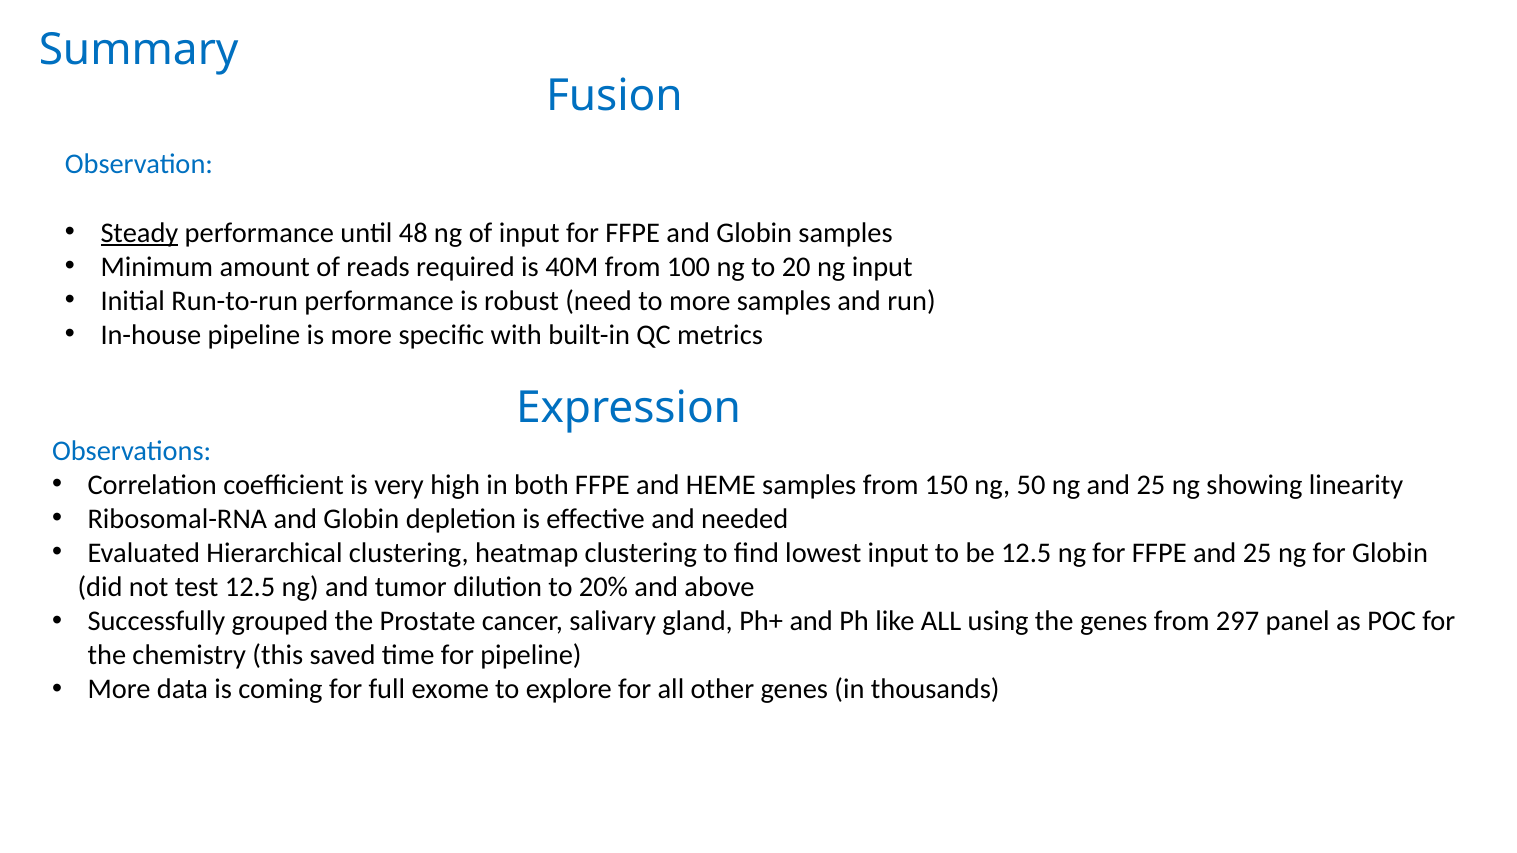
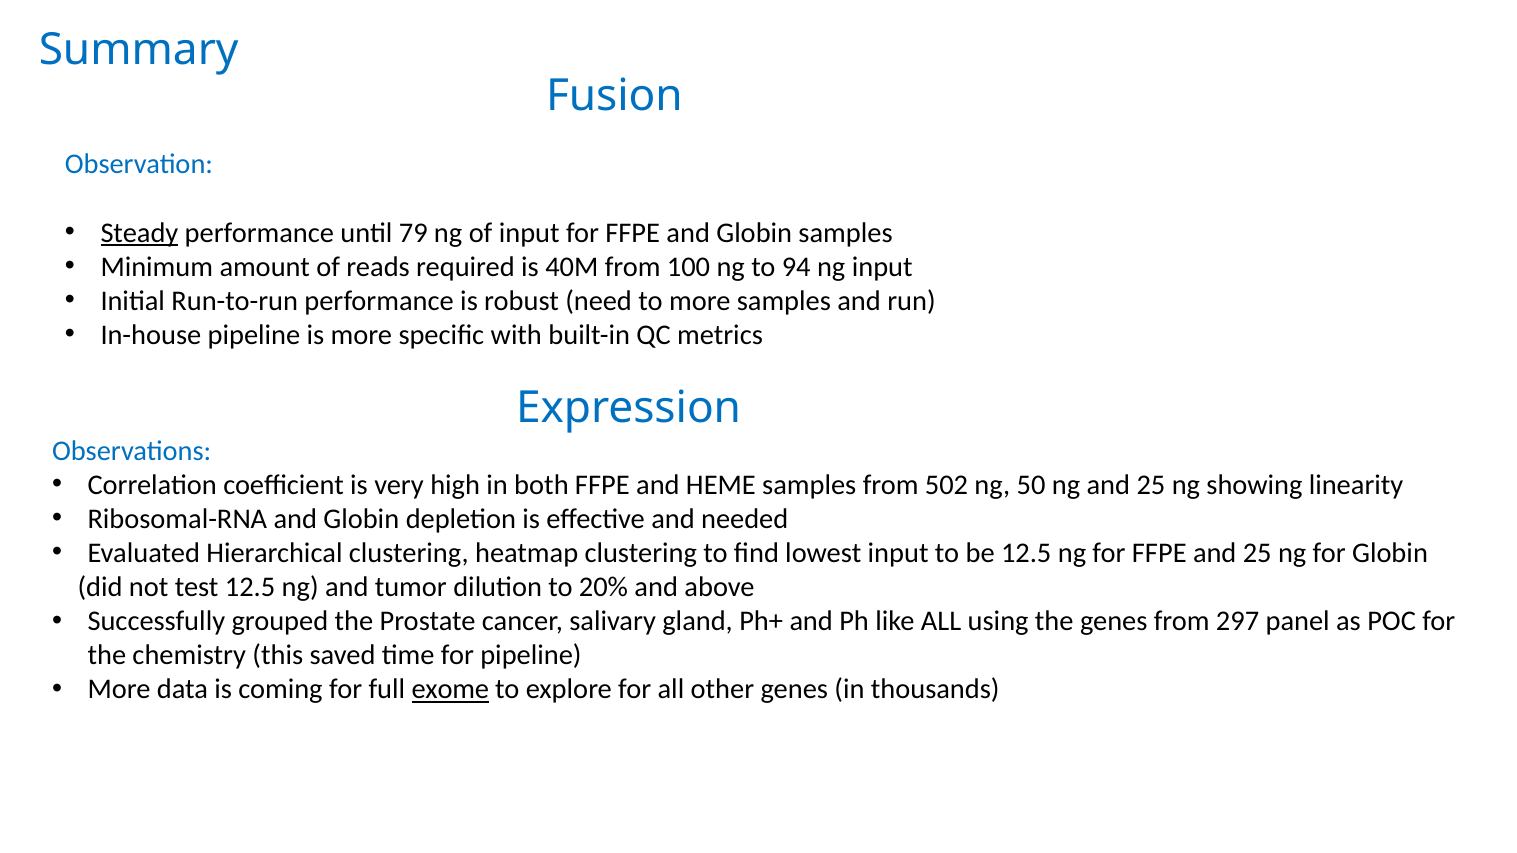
48: 48 -> 79 (413, 233)
20: 20 -> 94 (796, 267)
150: 150 -> 502 (946, 485)
exome underline: none -> present (450, 690)
